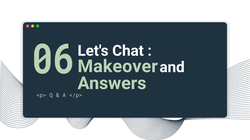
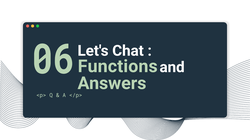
Makeover: Makeover -> Functions (118, 67)
